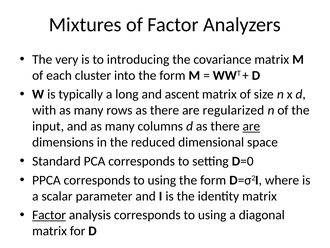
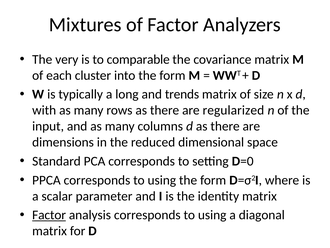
introducing: introducing -> comparable (138, 59)
ascent: ascent -> trends (182, 94)
are underline: present -> none (251, 126)
